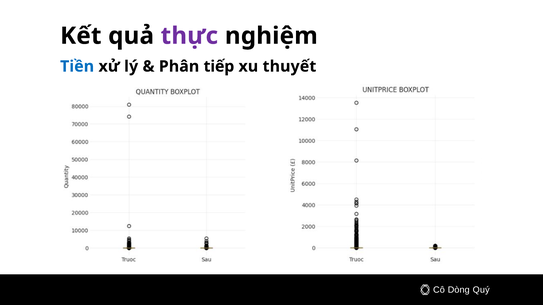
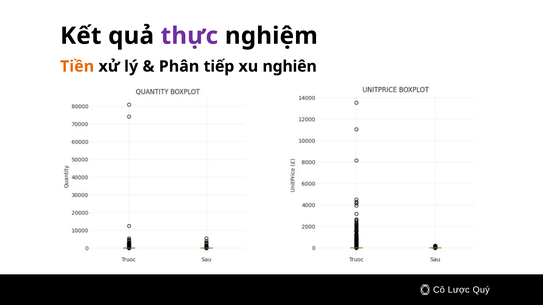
Tiền colour: blue -> orange (77, 66)
thuyết: thuyết -> nghiên (290, 66)
Dòng: Dòng -> Lược (459, 290)
